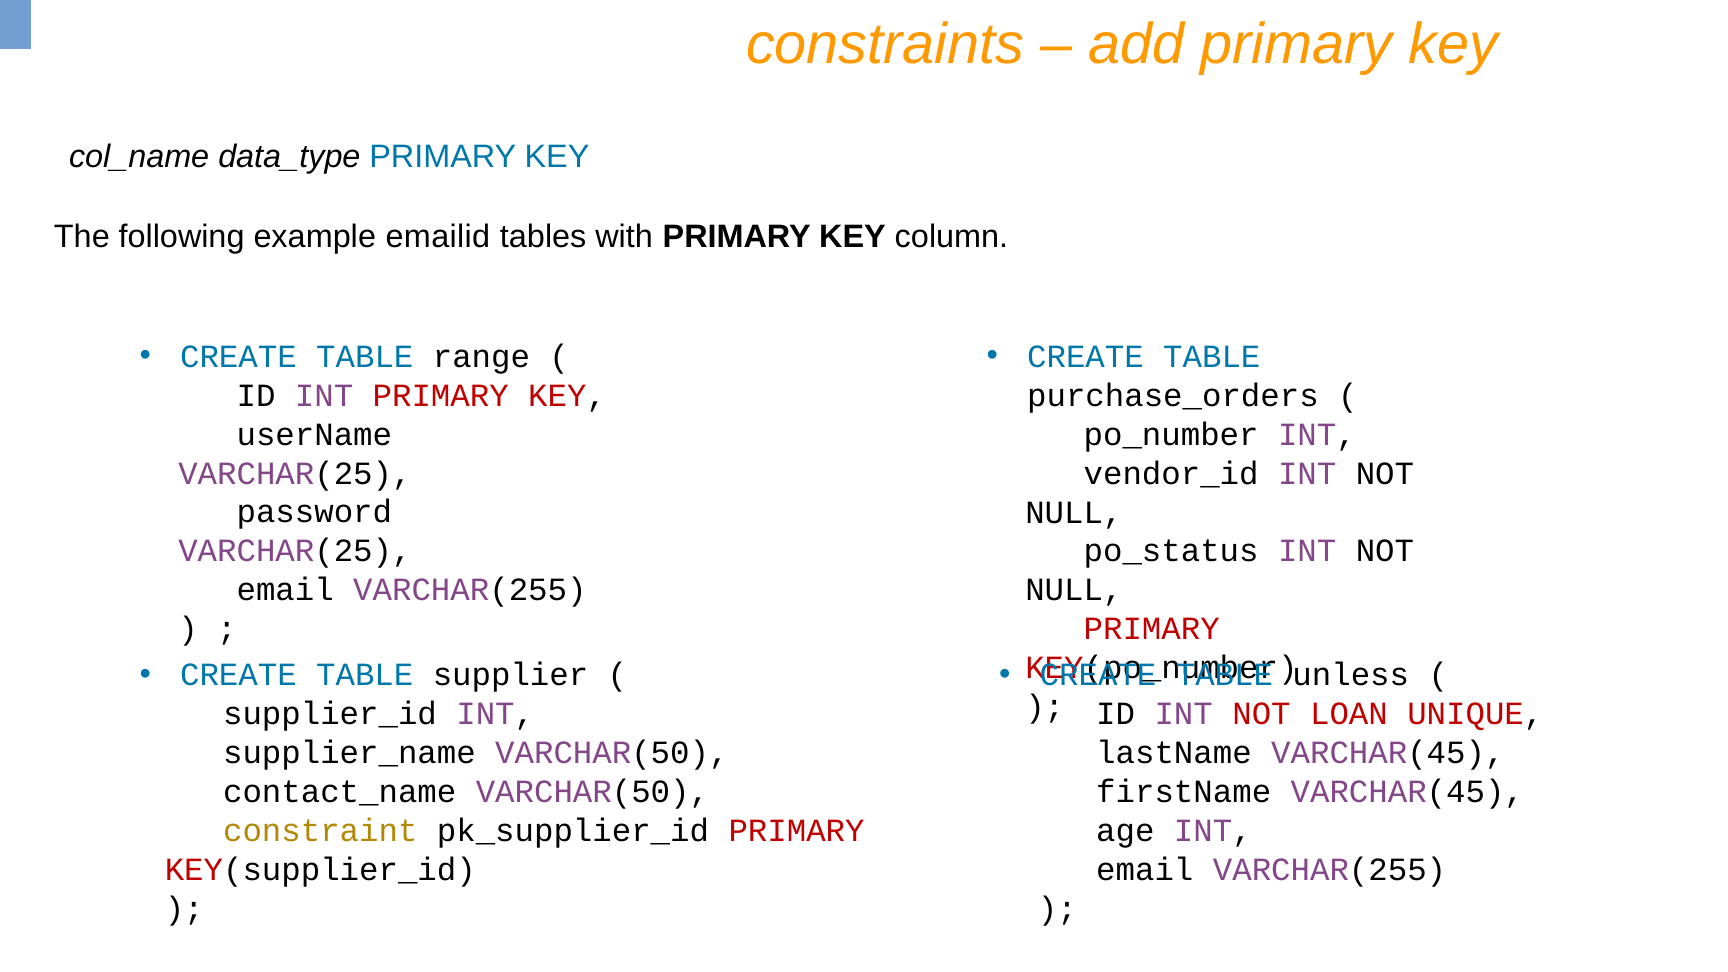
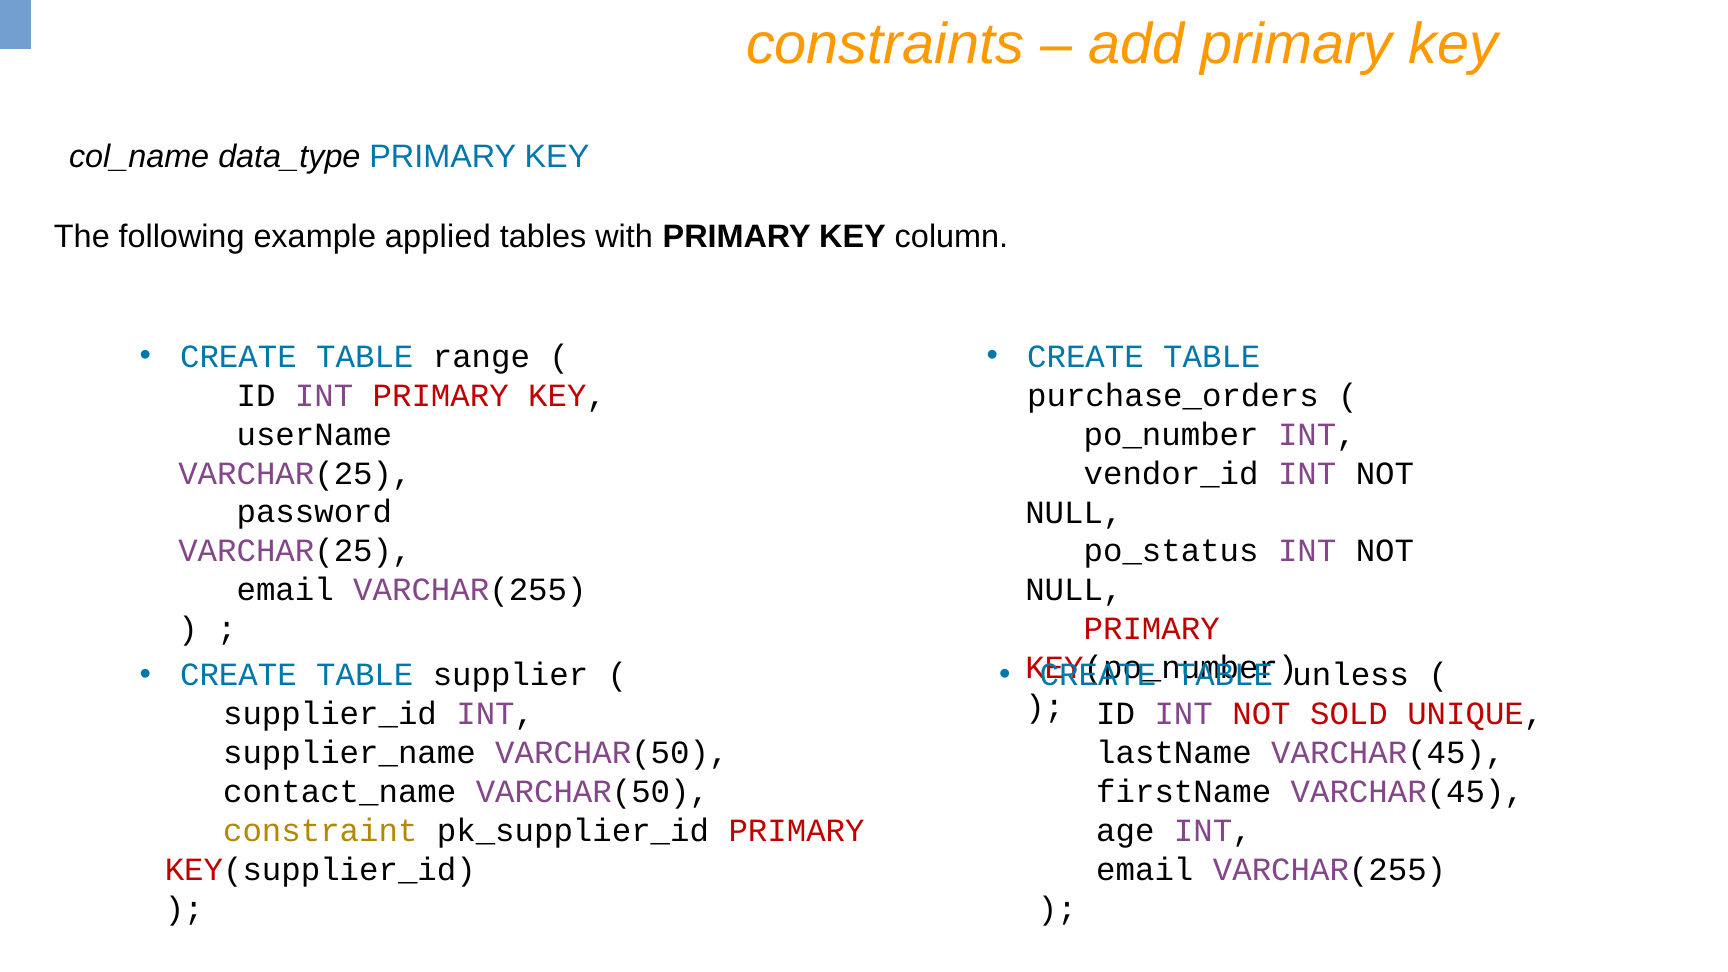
emailid: emailid -> applied (438, 236)
LOAN: LOAN -> SOLD (1349, 714)
